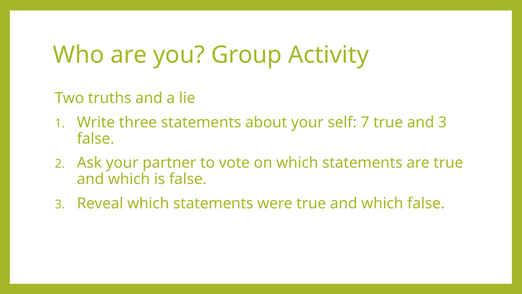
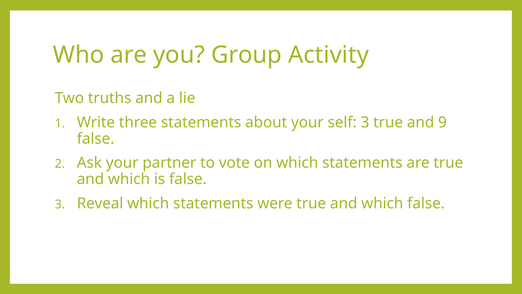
self 7: 7 -> 3 (365, 122)
and 3: 3 -> 9 (443, 122)
